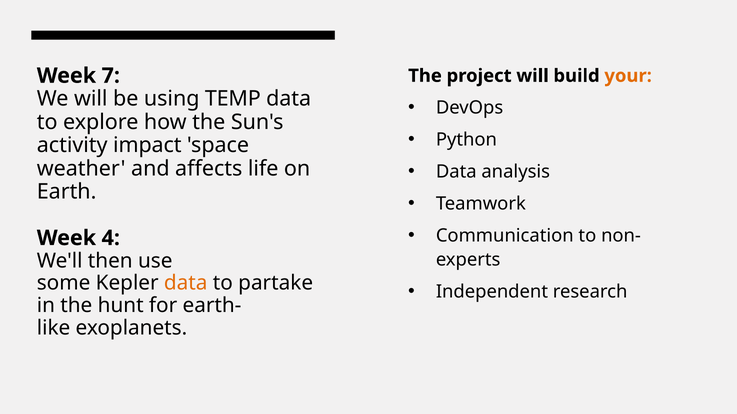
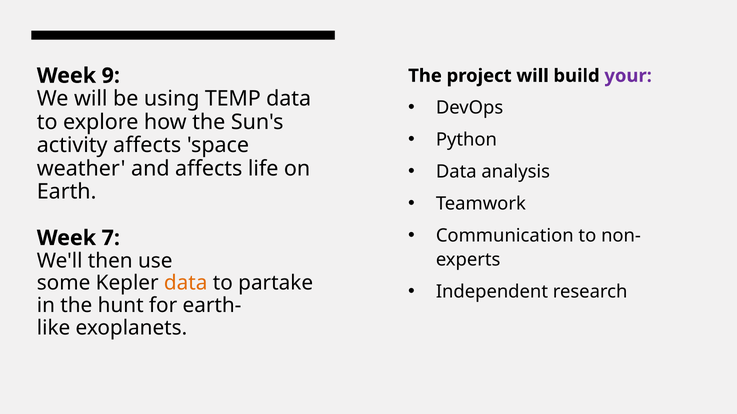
7: 7 -> 9 (111, 76)
your colour: orange -> purple (628, 76)
activity impact: impact -> affects (147, 145)
4: 4 -> 7 (111, 238)
